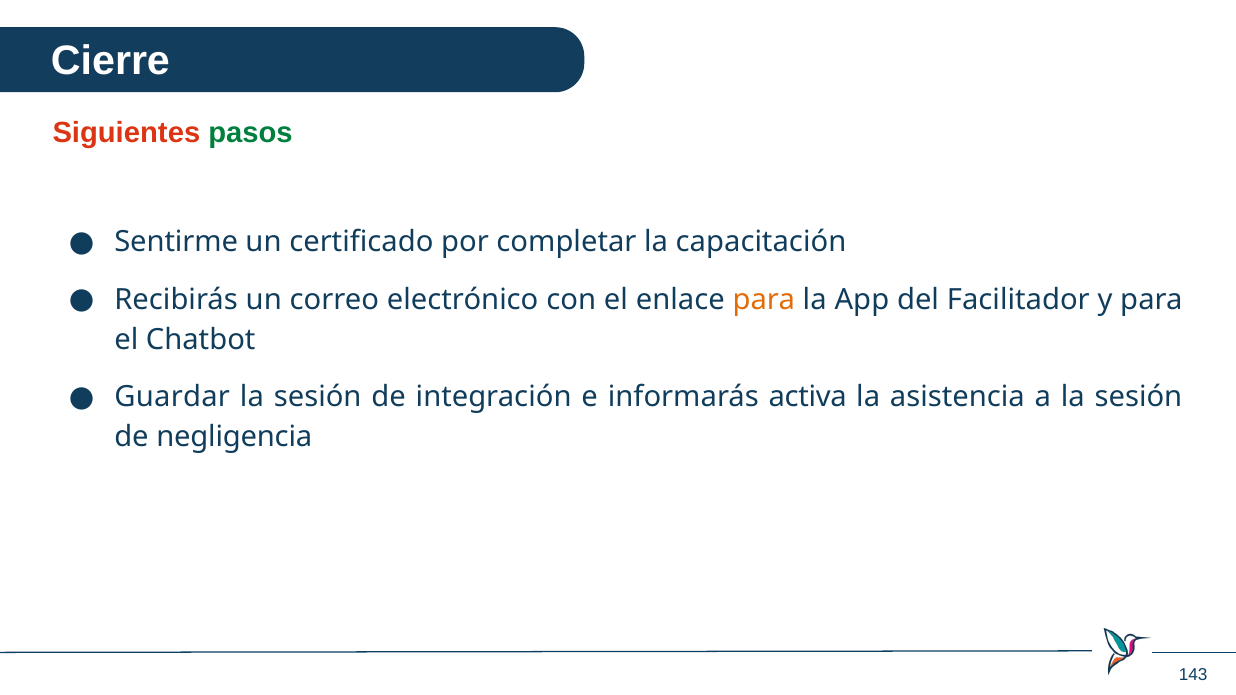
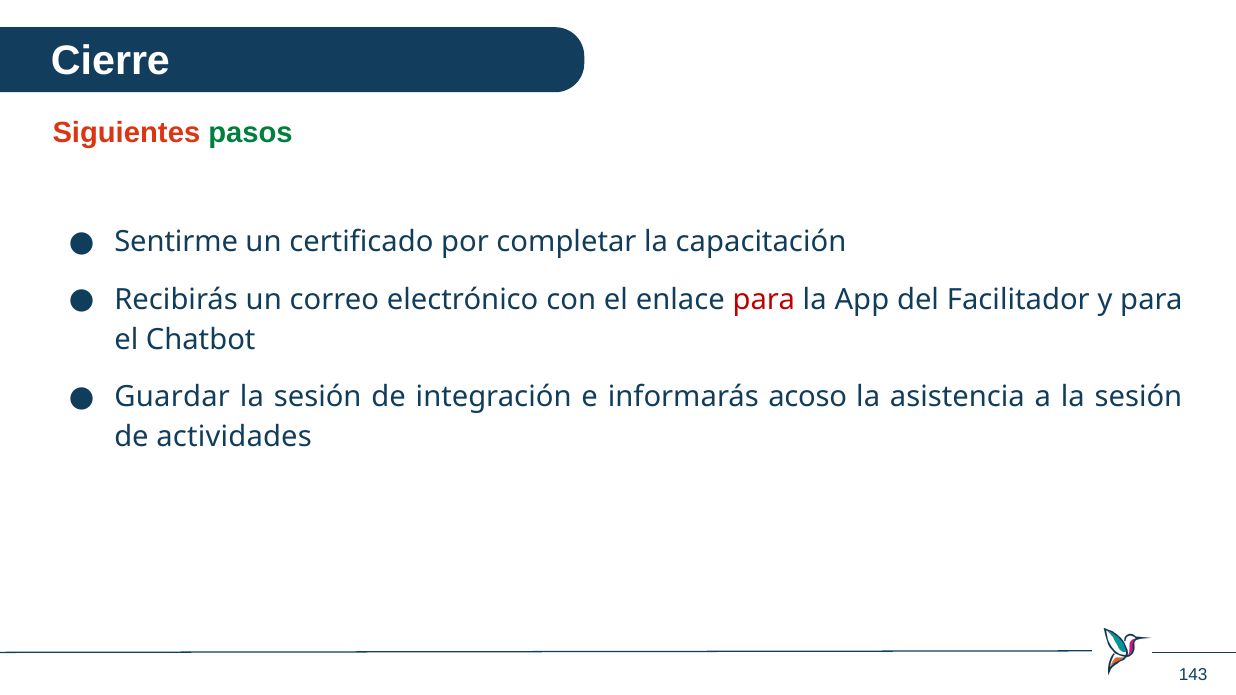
para colour: orange -> red (764, 300)
activa: activa -> acoso (808, 397)
negligencia: negligencia -> actividades (234, 438)
